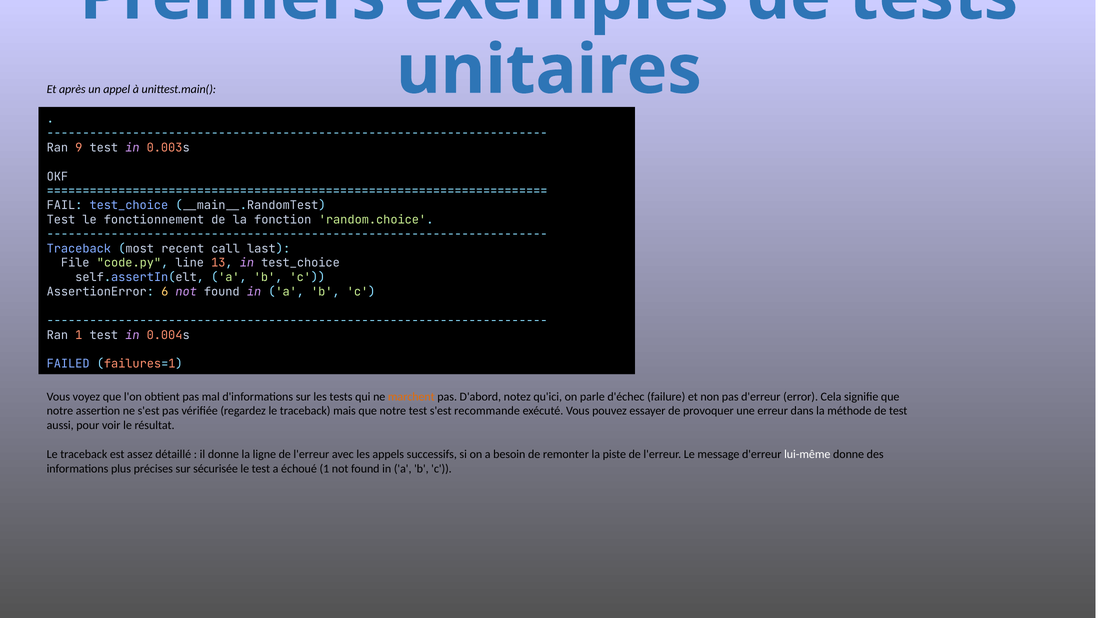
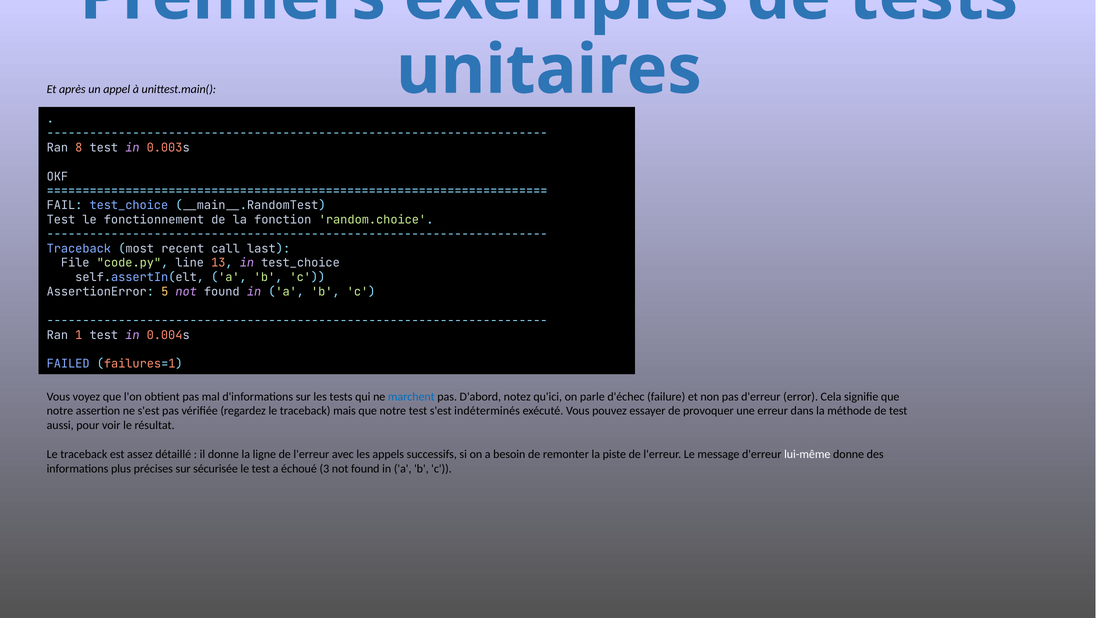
9: 9 -> 8 (79, 148)
6: 6 -> 5 (165, 292)
marchent colour: orange -> blue (411, 396)
recommande: recommande -> indéterminés (487, 411)
échoué 1: 1 -> 3 (324, 468)
